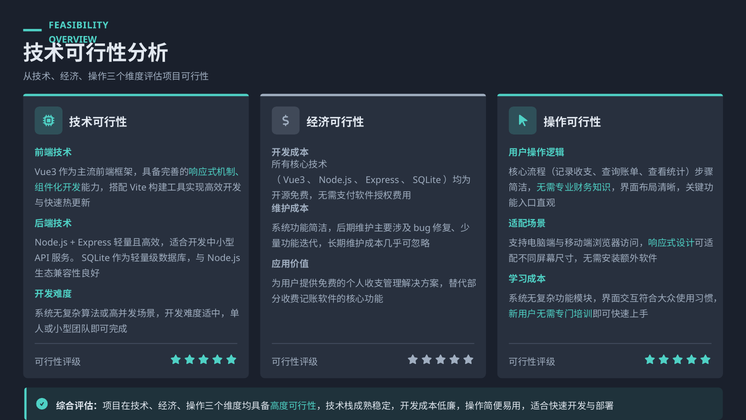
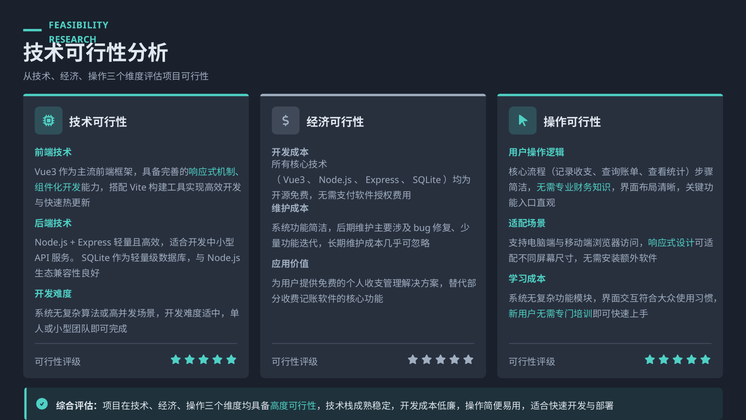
OVERVIEW: OVERVIEW -> RESEARCH (73, 40)
